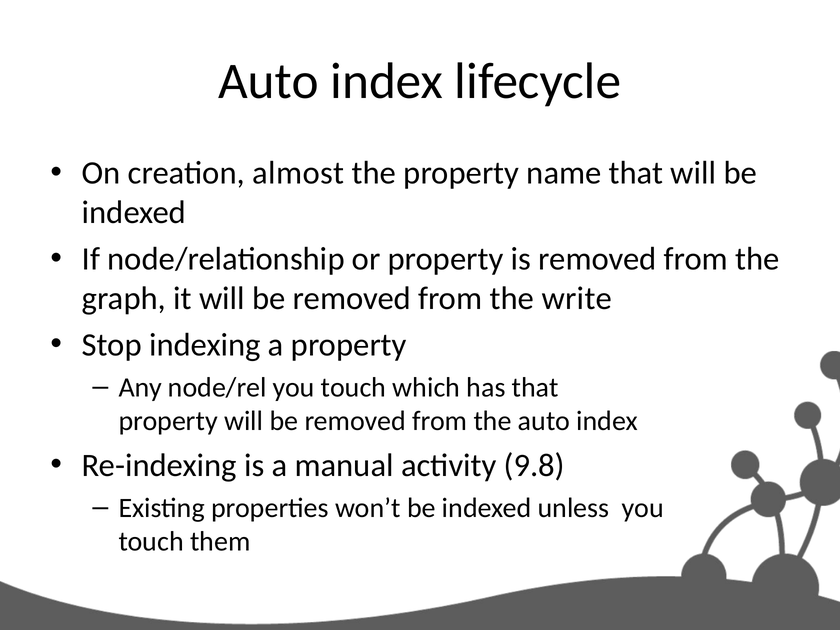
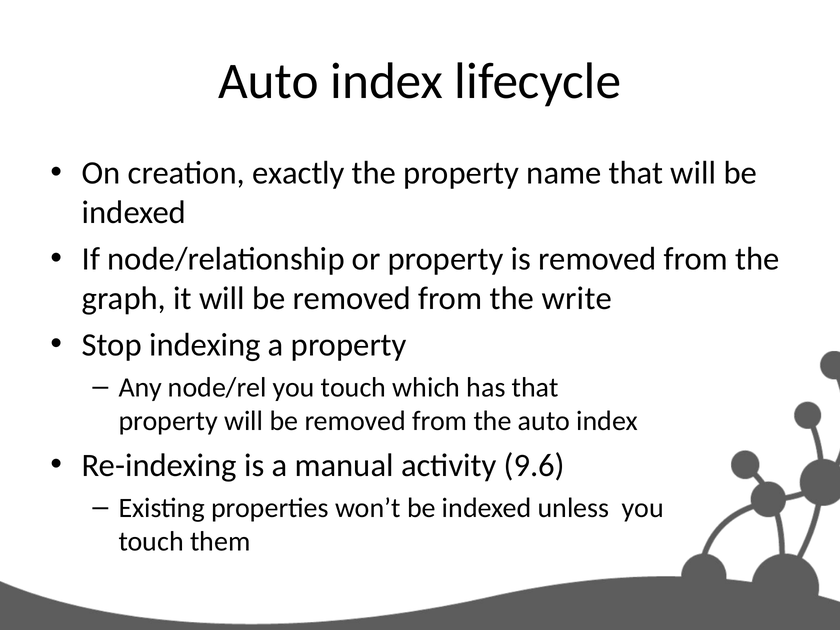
almost: almost -> exactly (298, 173)
9.8: 9.8 -> 9.6 (534, 465)
